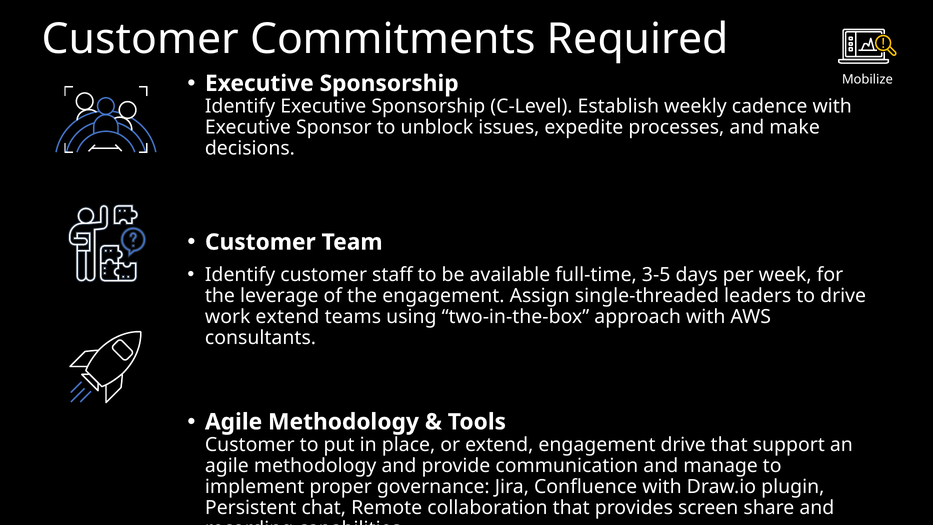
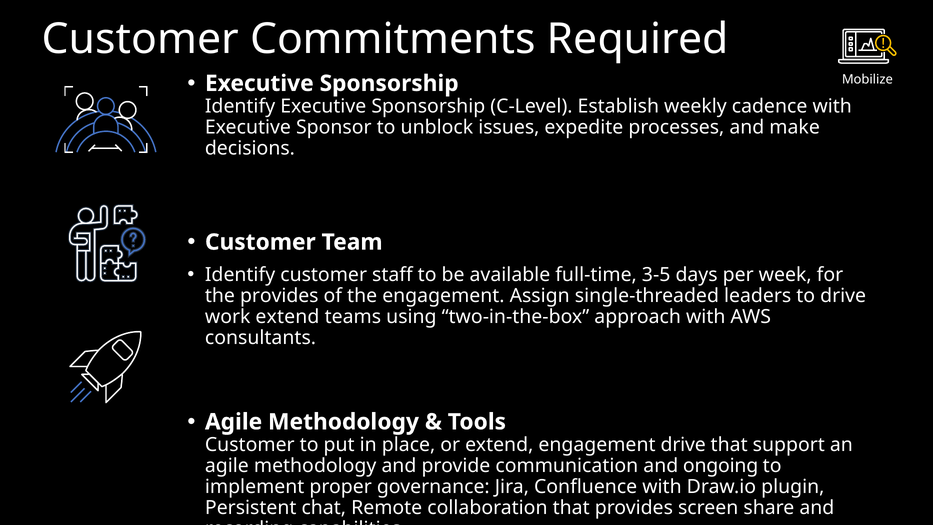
the leverage: leverage -> provides (279, 296)
manage: manage -> ongoing (721, 466)
